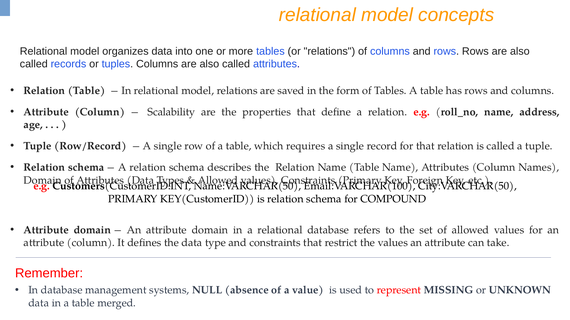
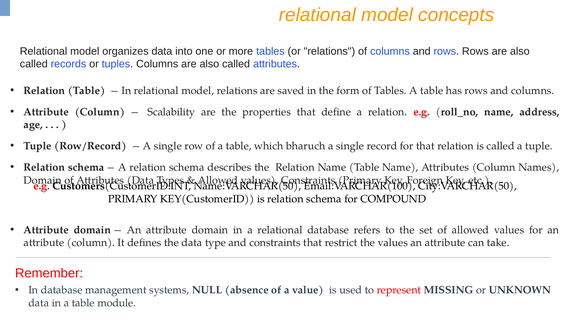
requires: requires -> bharuch (306, 146)
merged: merged -> module (117, 303)
